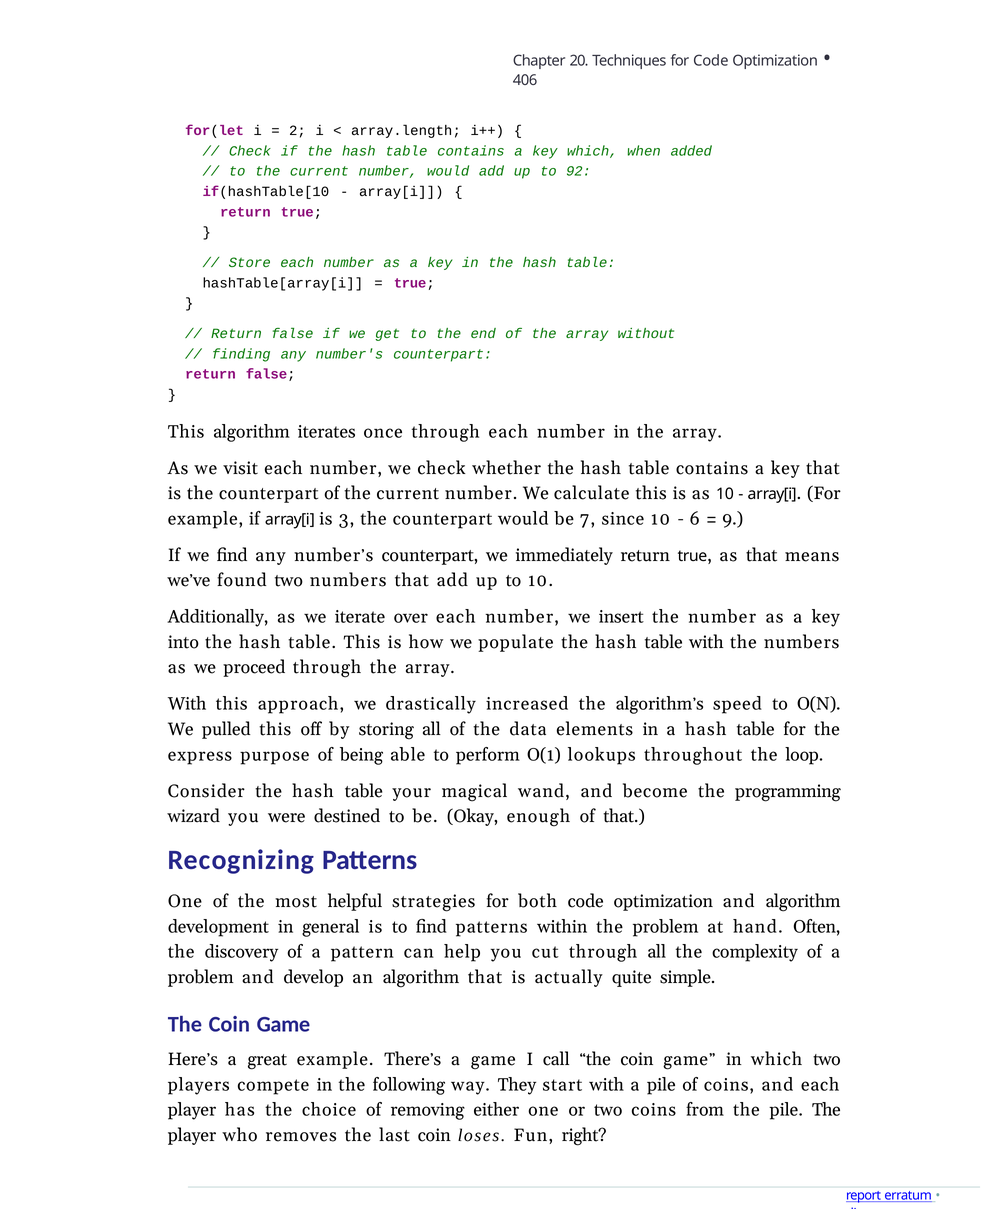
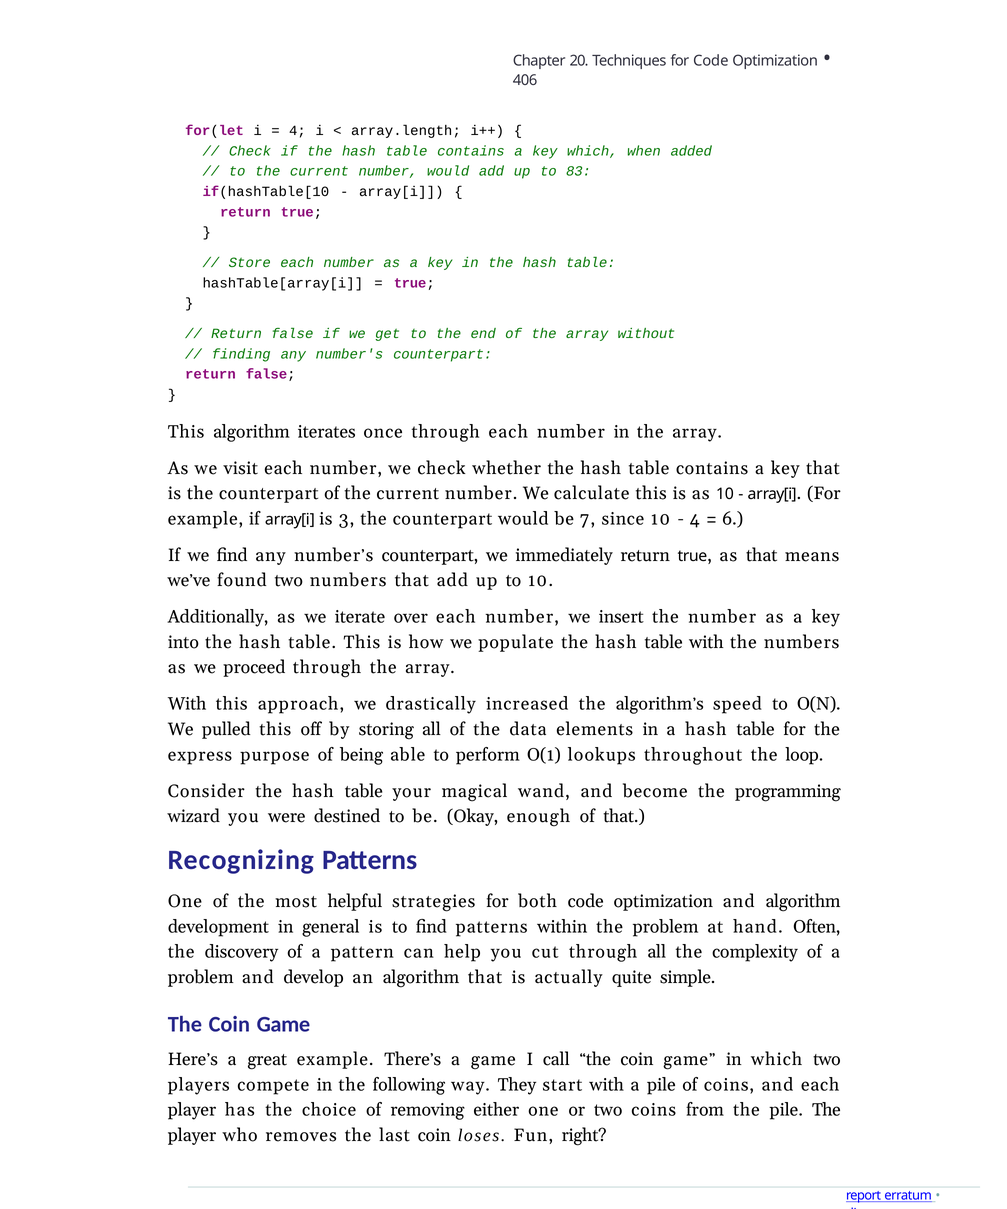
2: 2 -> 4 (297, 131)
92: 92 -> 83 (579, 171)
6: 6 -> 4 (695, 519)
9: 9 -> 6 (733, 519)
